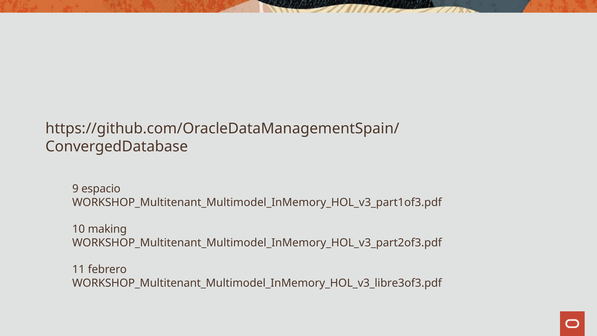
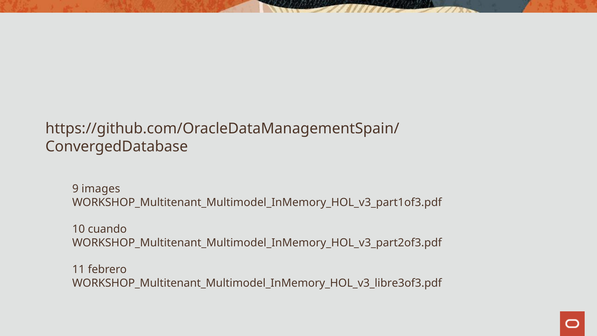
espacio: espacio -> images (101, 189)
making: making -> cuando (107, 229)
